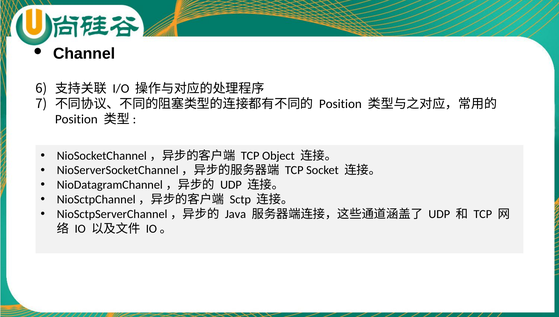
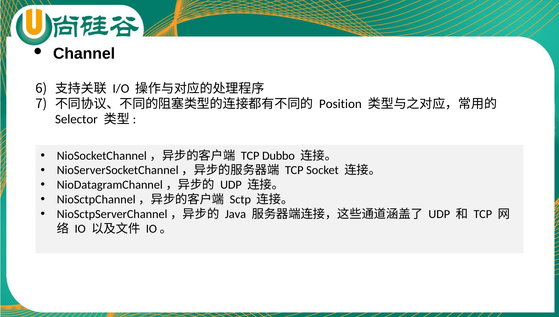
Position: Position -> Selector (76, 119)
Object: Object -> Dubbo (278, 156)
